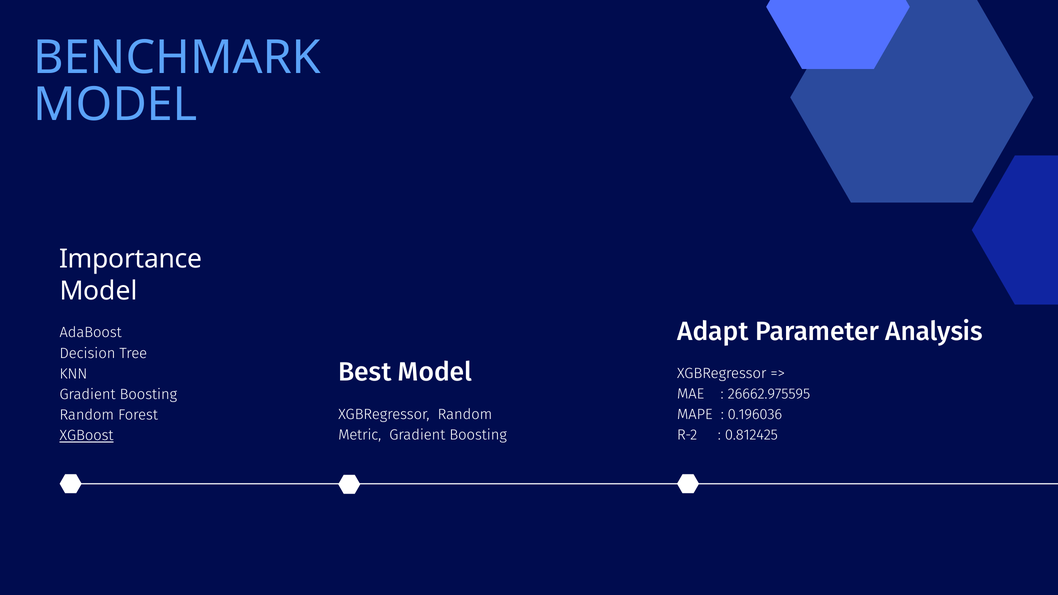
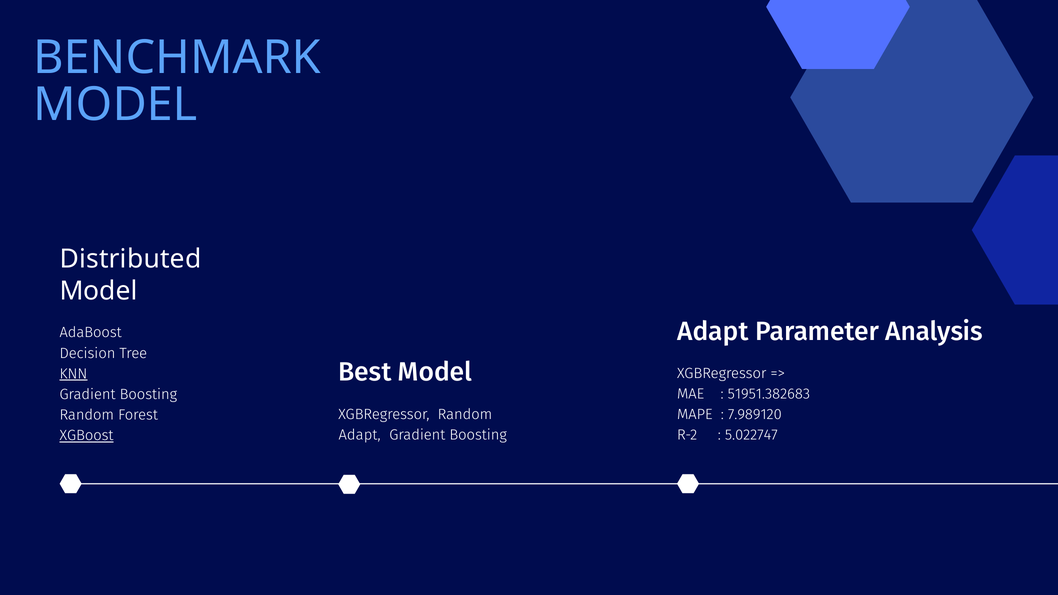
Importance: Importance -> Distributed (130, 259)
KNN underline: none -> present (73, 374)
26662.975595: 26662.975595 -> 51951.382683 (769, 394)
0.196036: 0.196036 -> 7.989120 (755, 415)
Metric: Metric -> Adapt (360, 435)
0.812425: 0.812425 -> 5.022747 (751, 435)
